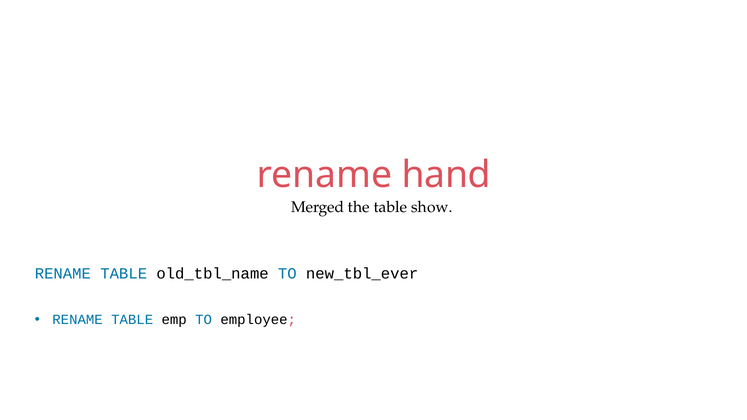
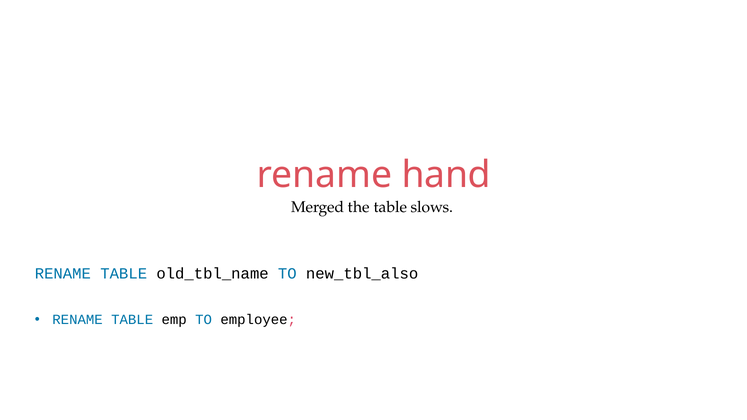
show: show -> slows (432, 207)
new_tbl_ever: new_tbl_ever -> new_tbl_also (362, 274)
